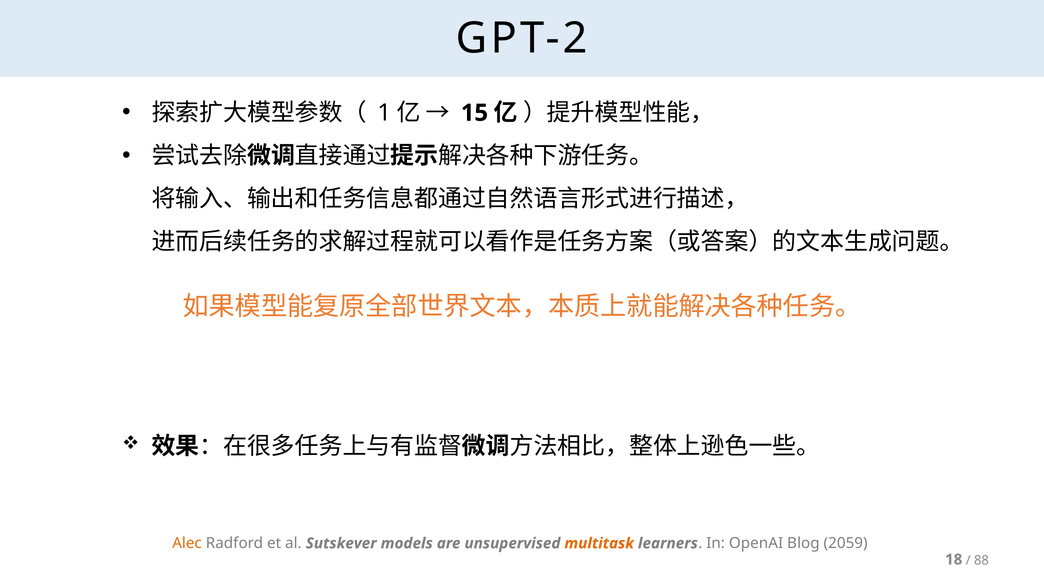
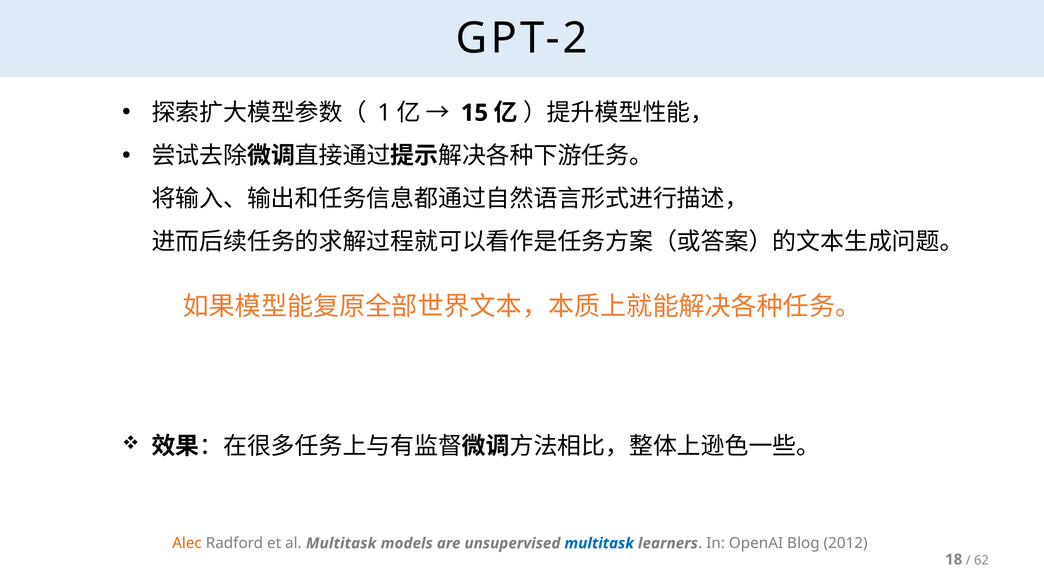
al Sutskever: Sutskever -> Multitask (341, 544)
multitask colour: orange -> blue (599, 544)
2059: 2059 -> 2012 (846, 544)
88: 88 -> 62 (981, 560)
